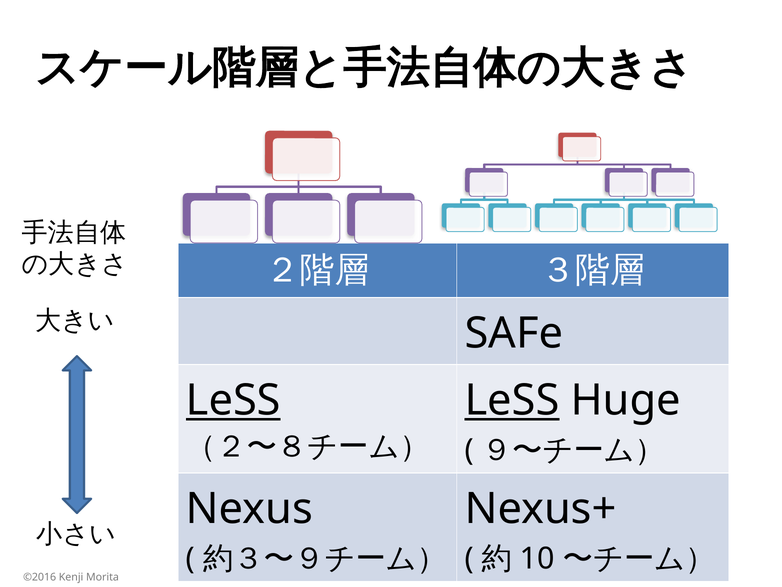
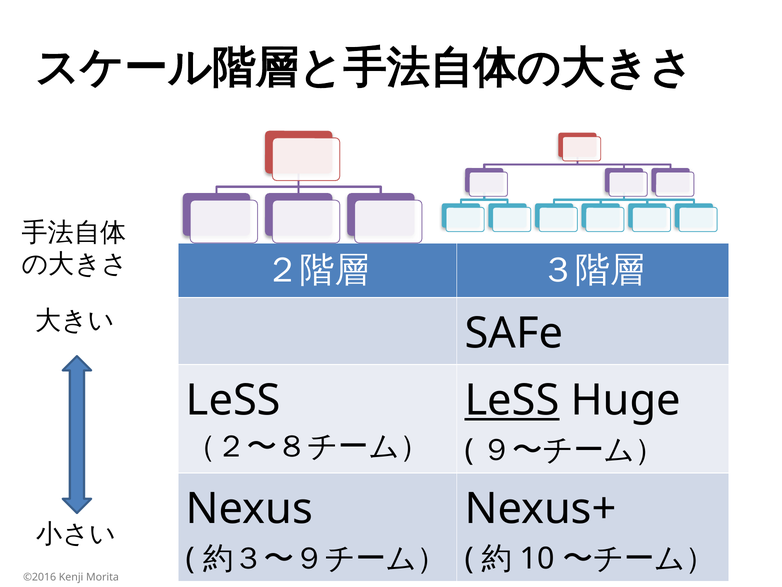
LeSS underline: present -> none (233, 400)
